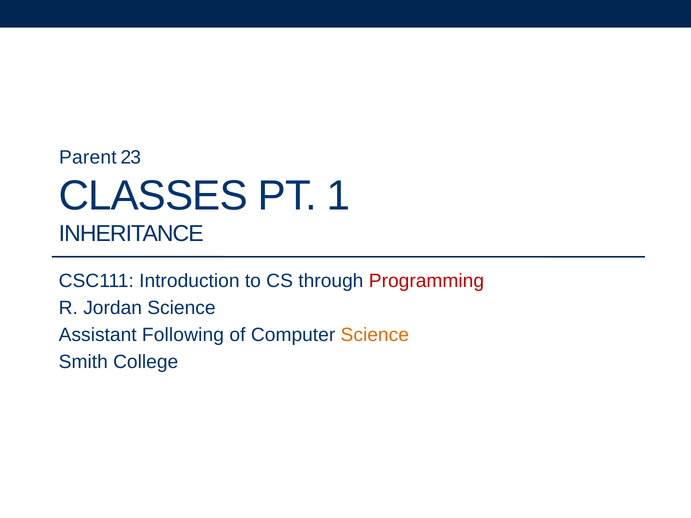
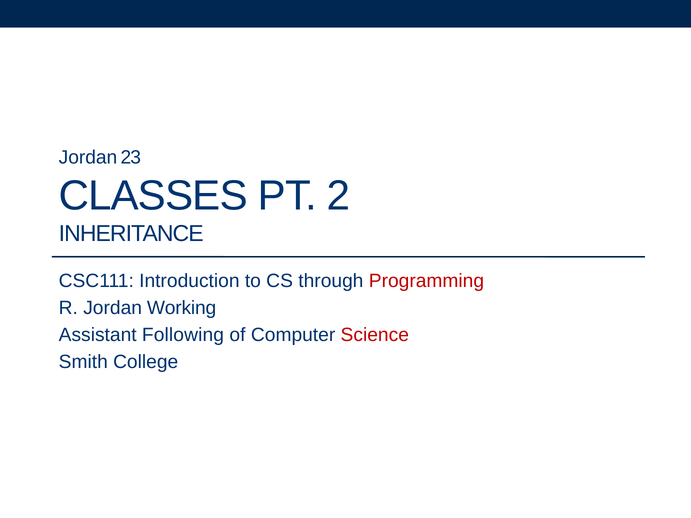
Parent: Parent -> Jordan (88, 157)
1: 1 -> 2 (339, 196)
Jordan Science: Science -> Working (182, 308)
Science colour: orange -> red (375, 335)
